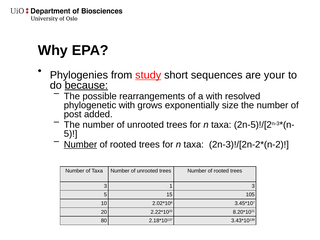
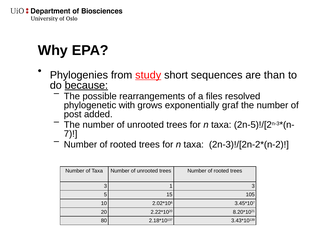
your: your -> than (274, 75)
a with: with -> files (214, 96)
size: size -> graf (230, 105)
5: 5 -> 7 (71, 134)
Number underline: present -> none (80, 145)
